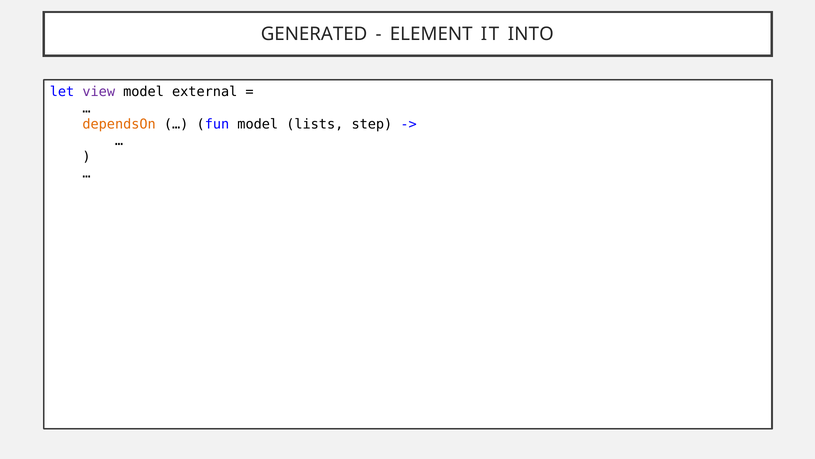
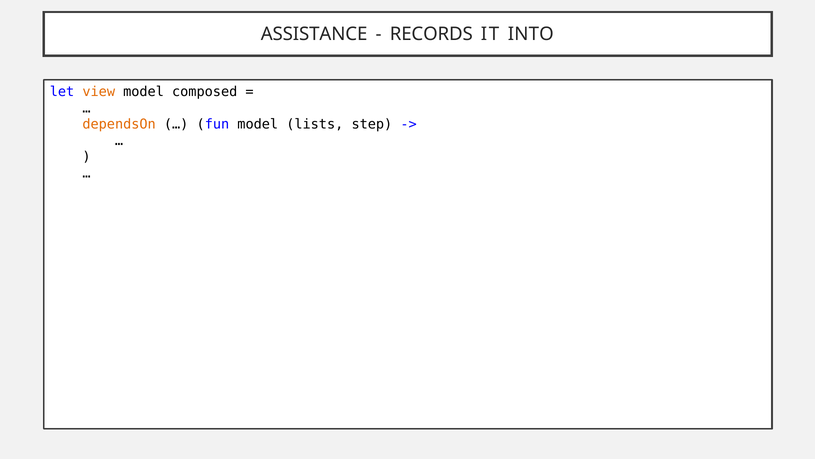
GENERATED: GENERATED -> ASSISTANCE (314, 34)
ELEMENT: ELEMENT -> RECORDS (431, 34)
view colour: purple -> orange (99, 92)
external: external -> composed (205, 92)
